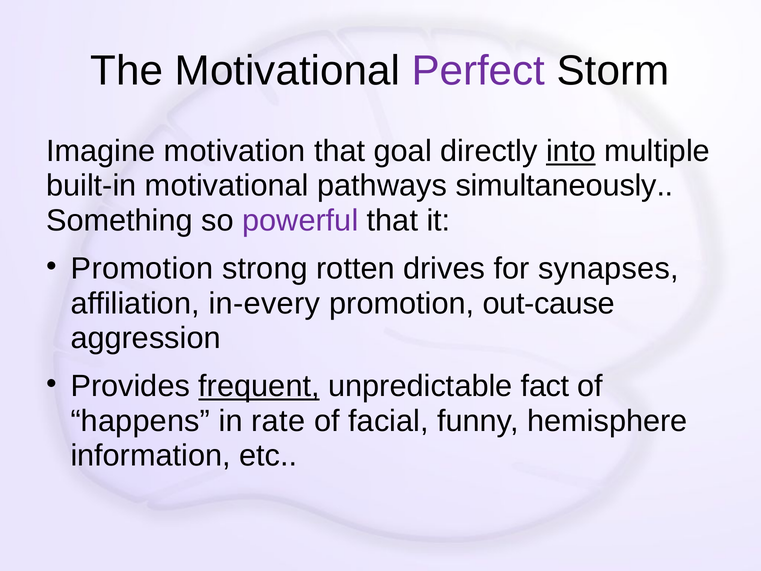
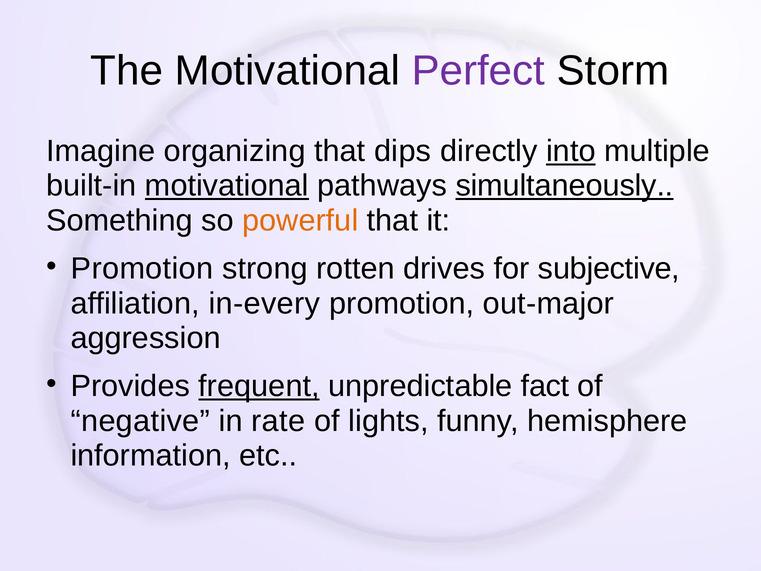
motivation: motivation -> organizing (235, 151)
goal: goal -> dips (403, 151)
motivational underline: none -> present (227, 186)
simultaneously underline: none -> present (564, 186)
powerful colour: purple -> orange (300, 221)
synapses: synapses -> subjective (609, 269)
out-cause: out-cause -> out-major (548, 303)
happens: happens -> negative (140, 421)
facial: facial -> lights (389, 421)
